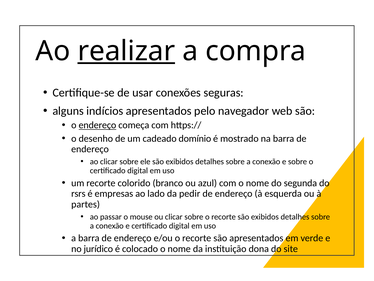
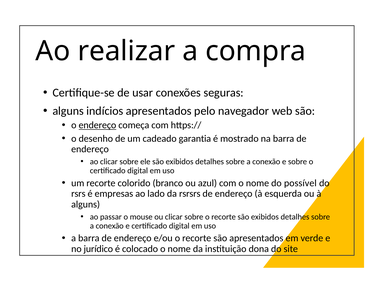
realizar underline: present -> none (126, 51)
domínio: domínio -> garantia (195, 138)
segunda: segunda -> possível (300, 183)
pedir: pedir -> rsrsrs (190, 193)
partes: partes -> alguns (86, 204)
